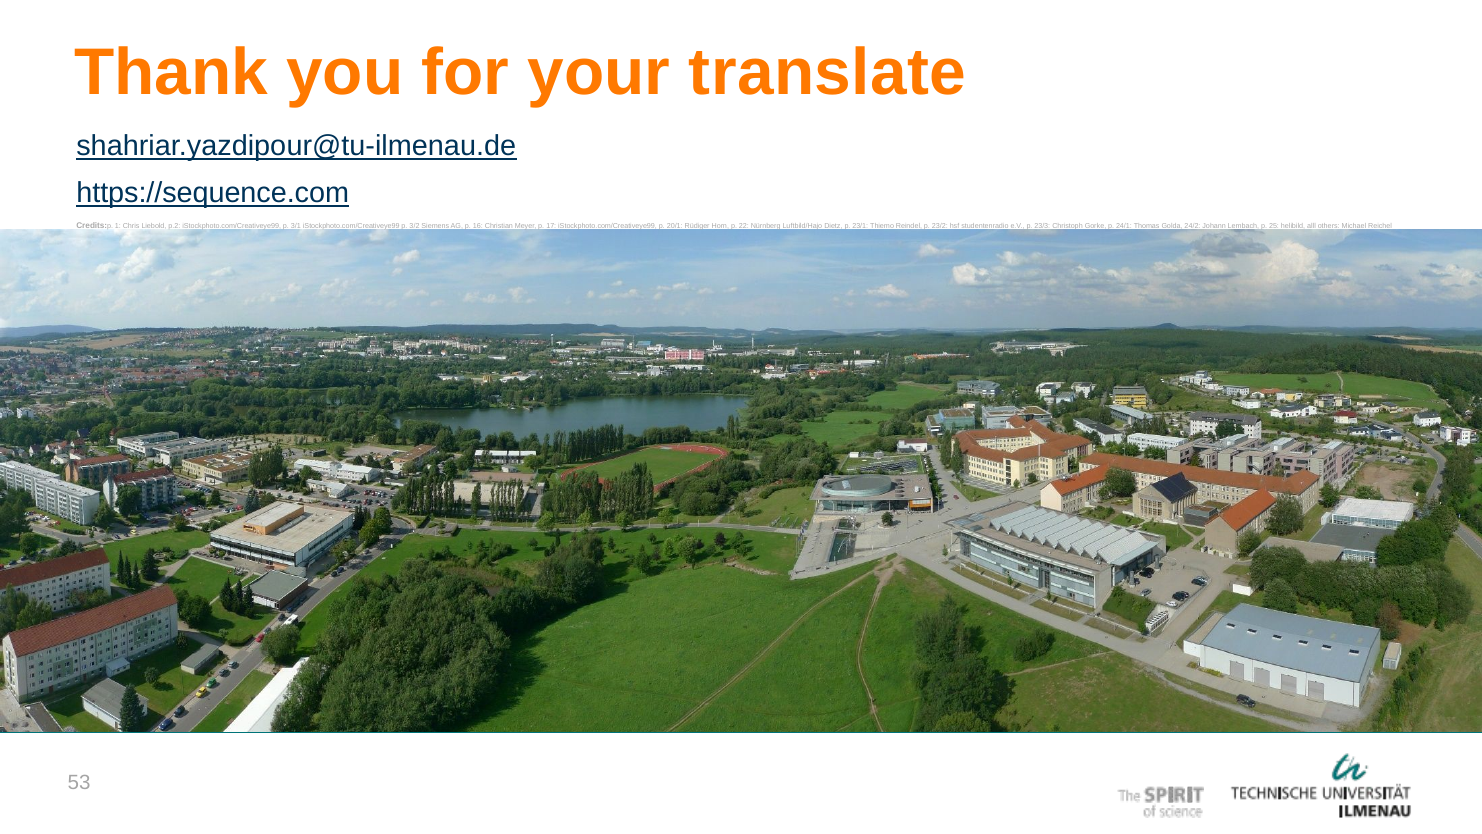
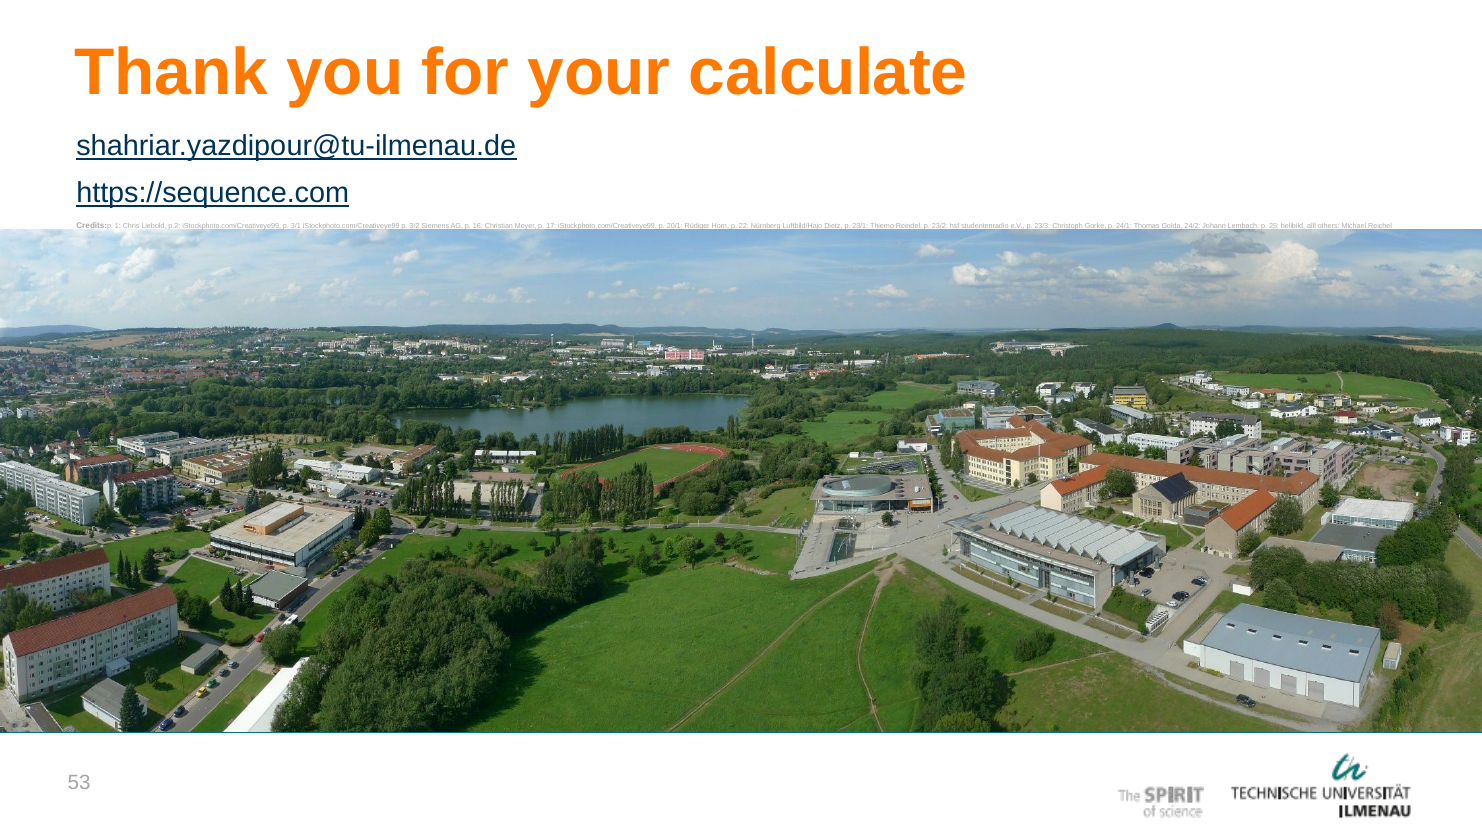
translate: translate -> calculate (828, 72)
